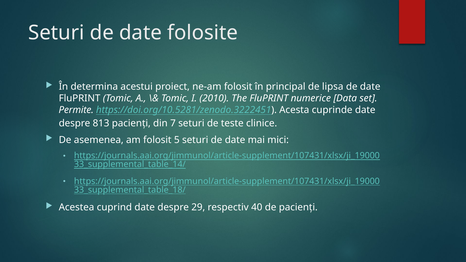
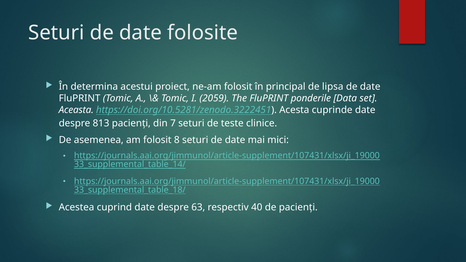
2010: 2010 -> 2059 (214, 98)
numerice: numerice -> ponderile (311, 98)
Permite: Permite -> Aceasta (76, 110)
5: 5 -> 8 (177, 140)
29: 29 -> 63 (198, 207)
